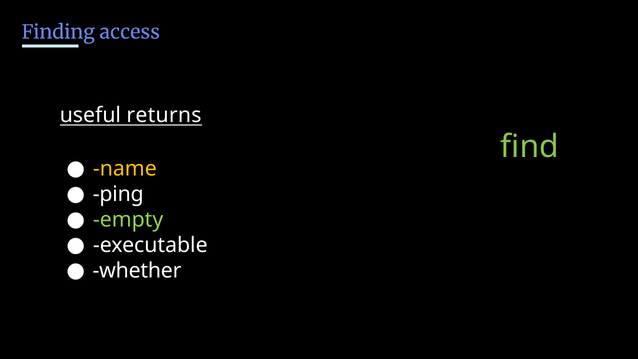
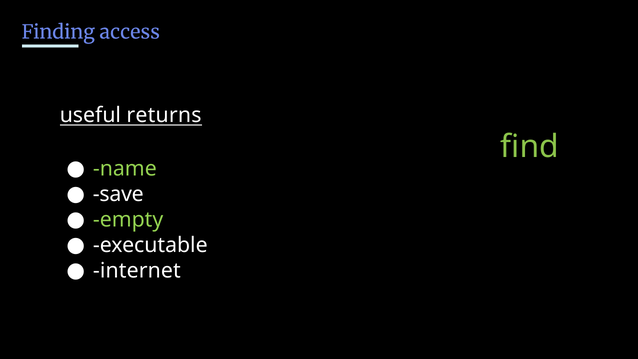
name colour: yellow -> light green (125, 169)
ping: ping -> save (118, 194)
whether: whether -> internet (137, 271)
